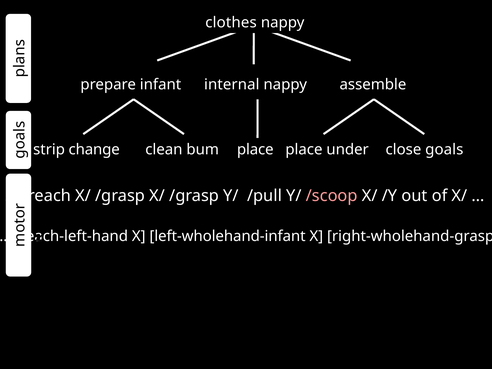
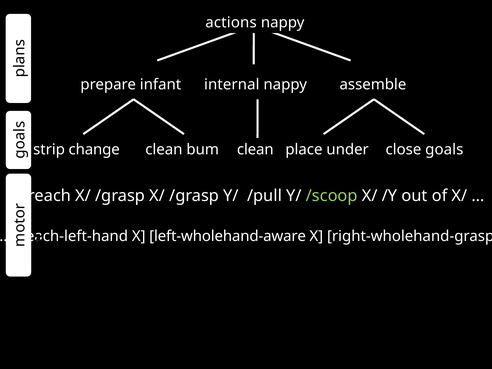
clothes: clothes -> actions (231, 23)
bum place: place -> clean (255, 149)
/scoop colour: pink -> light green (332, 196)
left-wholehand-infant: left-wholehand-infant -> left-wholehand-aware (228, 236)
